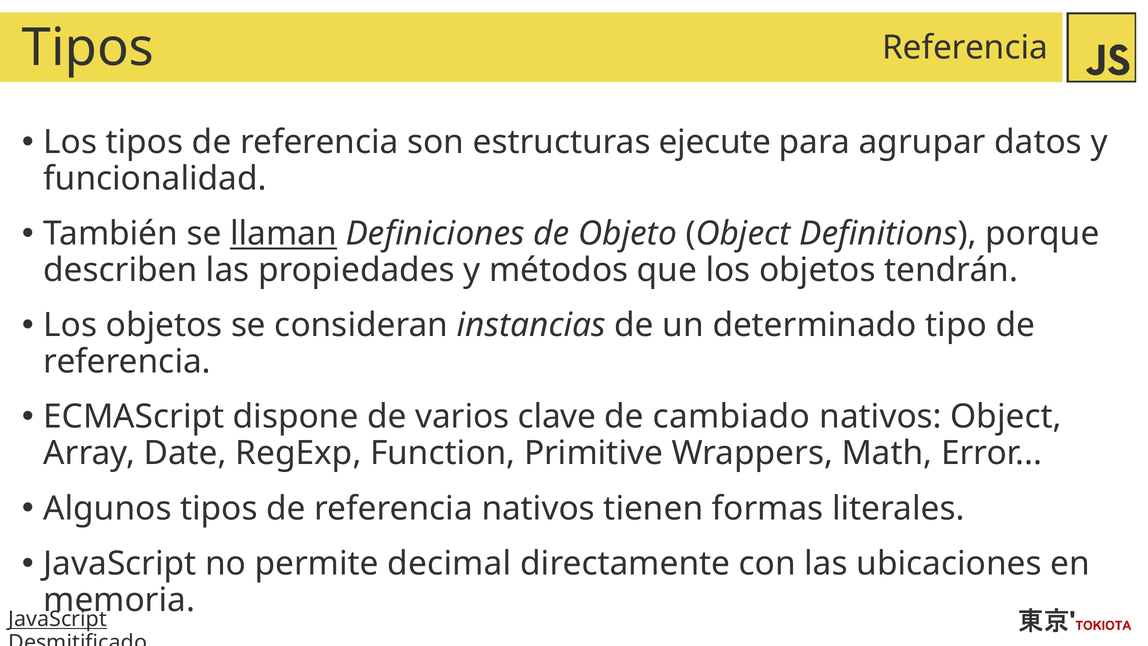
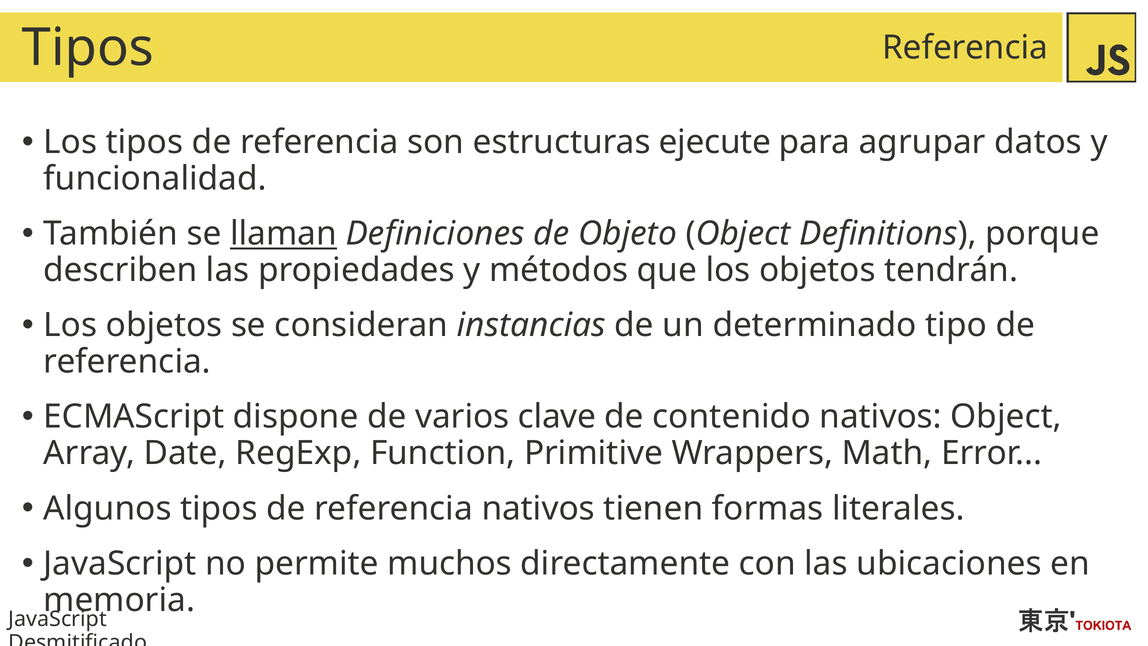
cambiado: cambiado -> contenido (732, 417)
decimal: decimal -> muchos (450, 564)
JavaScript underline: present -> none (58, 619)
